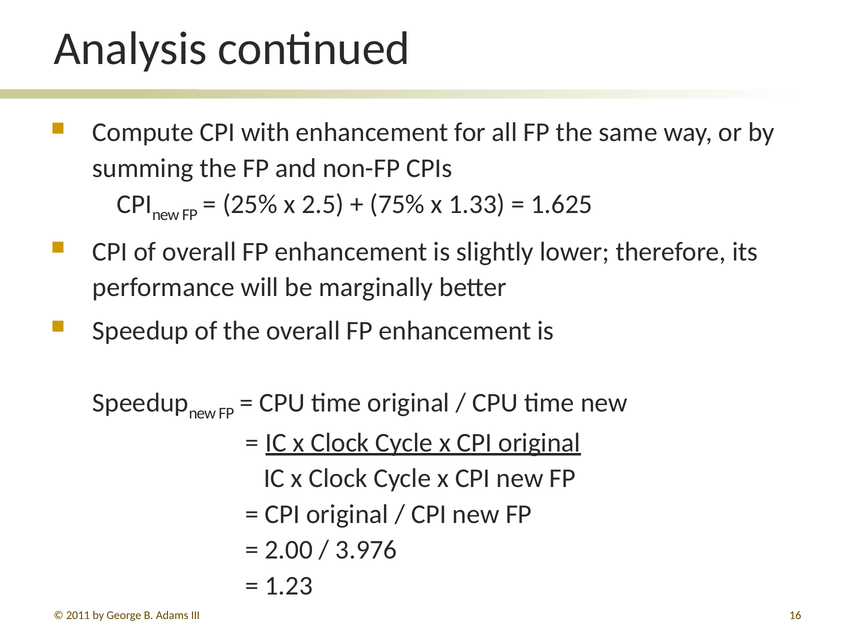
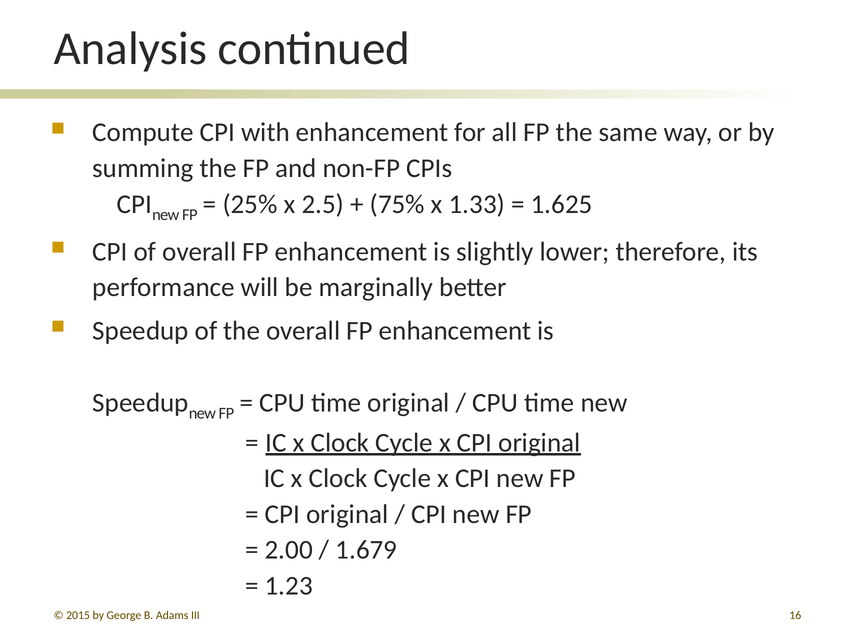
3.976: 3.976 -> 1.679 (366, 550)
2011: 2011 -> 2015 (78, 615)
